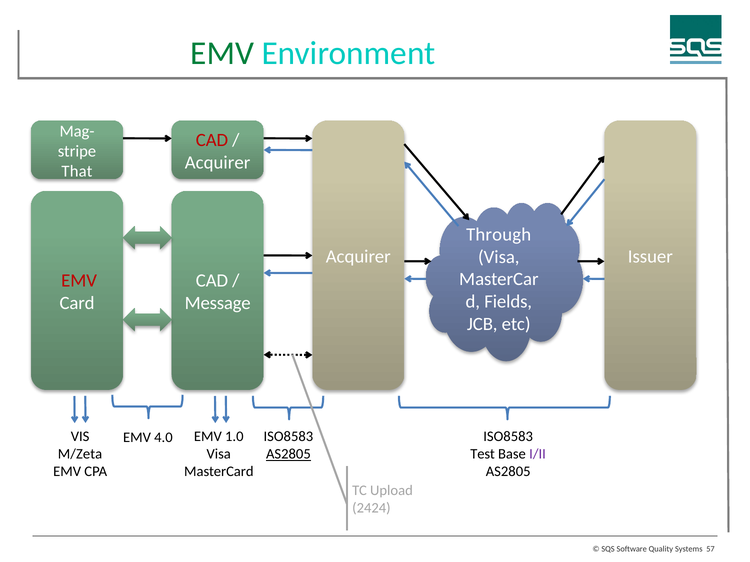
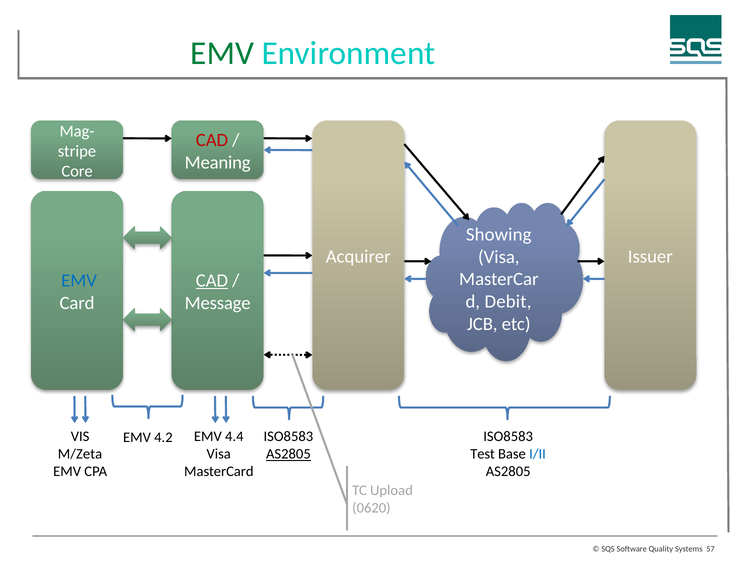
Acquirer: Acquirer -> Meaning (218, 163)
That: That -> Core (77, 171)
Through: Through -> Showing (499, 235)
EMV colour: red -> blue (79, 281)
CAD underline: none -> present (212, 281)
Fields: Fields -> Debit (508, 302)
4.0: 4.0 -> 4.2 (163, 438)
1.0: 1.0 -> 4.4 (234, 437)
I/II colour: purple -> blue (538, 454)
2424: 2424 -> 0620 (371, 509)
